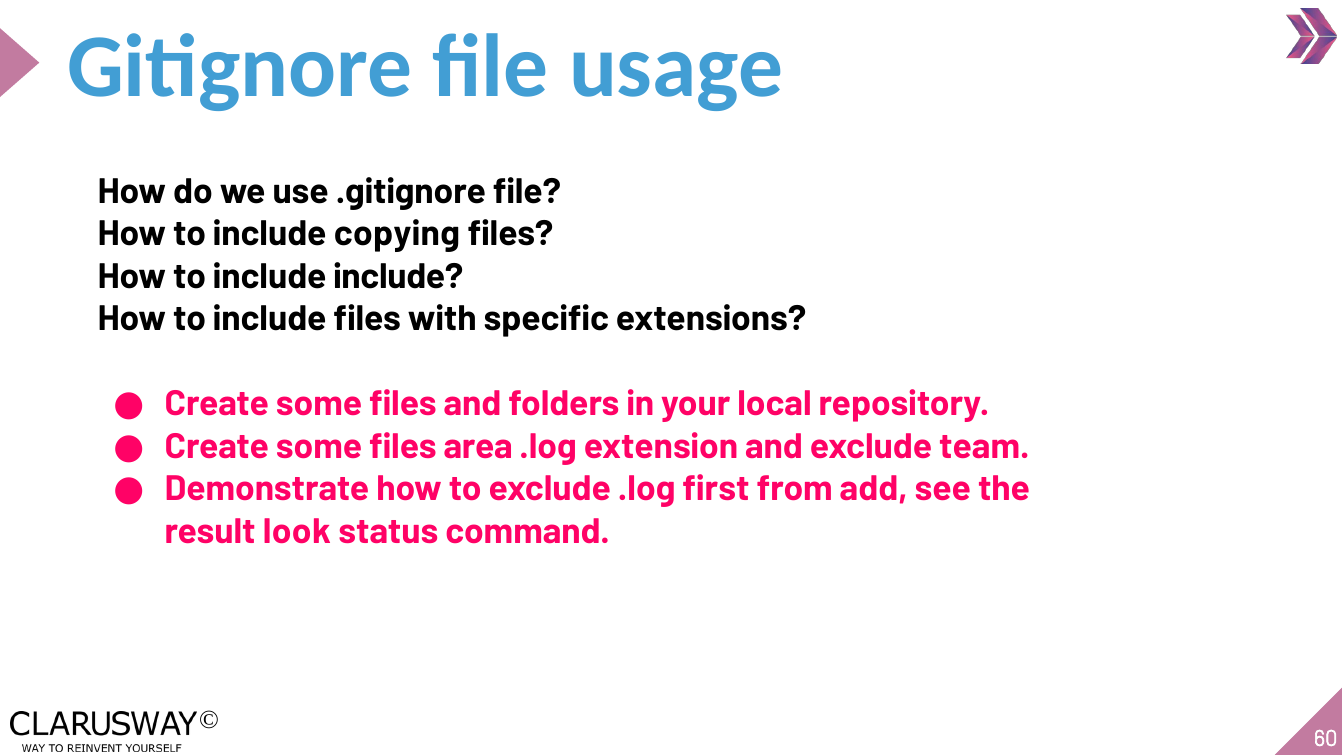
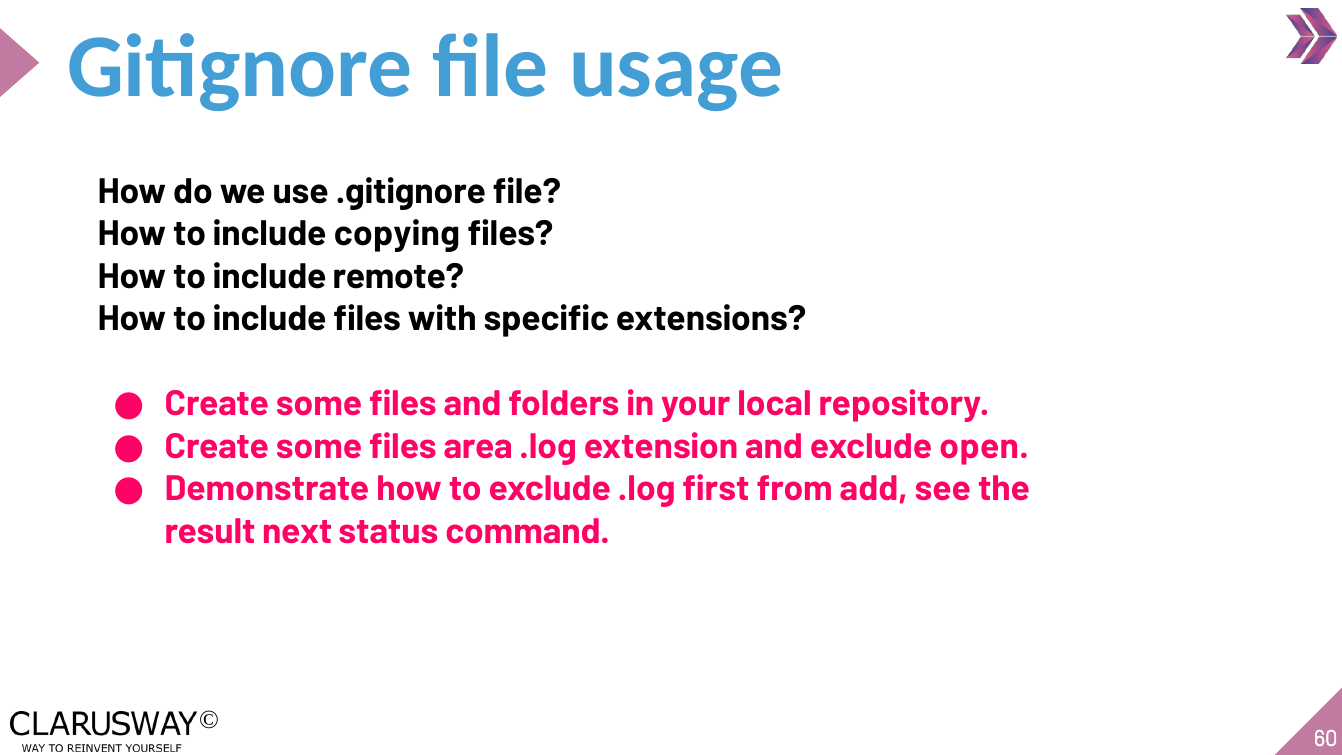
include include: include -> remote (398, 277)
team: team -> open (984, 446)
look: look -> next (297, 531)
